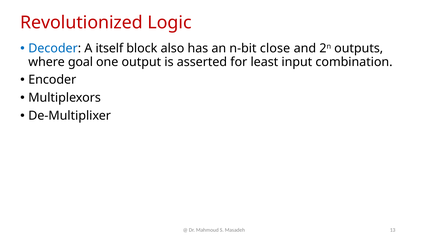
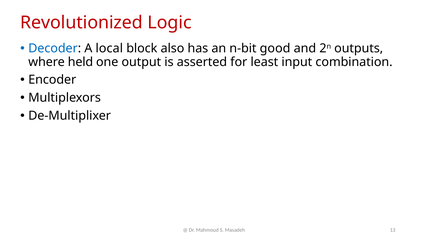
itself: itself -> local (109, 48)
close: close -> good (275, 48)
goal: goal -> held (80, 62)
